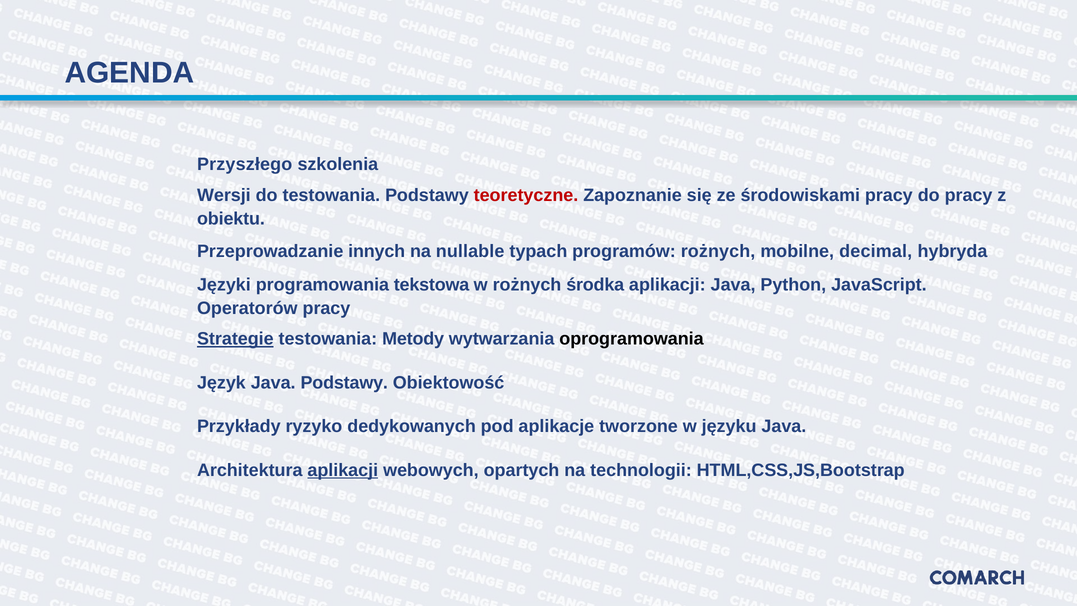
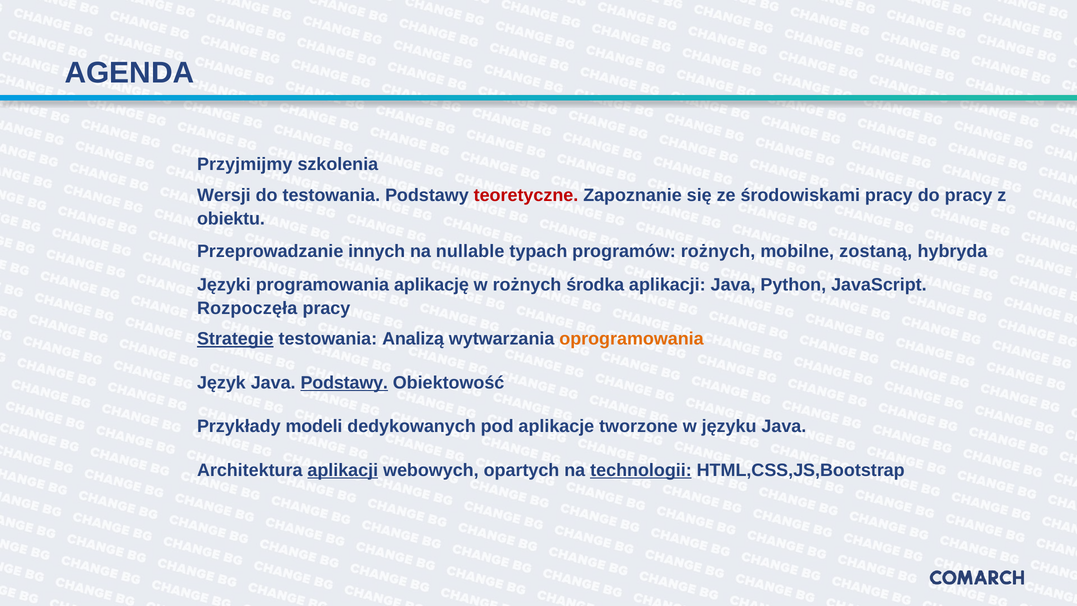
Przyszłego: Przyszłego -> Przyjmijmy (245, 164)
decimal: decimal -> zostaną (876, 252)
tekstowa: tekstowa -> aplikację (431, 285)
Operatorów: Operatorów -> Rozpoczęła (247, 308)
Metody: Metody -> Analizą (413, 339)
oprogramowania colour: black -> orange (631, 339)
Podstawy underline: none -> present (344, 383)
ryzyko: ryzyko -> modeli (314, 426)
technologii underline: none -> present (641, 470)
